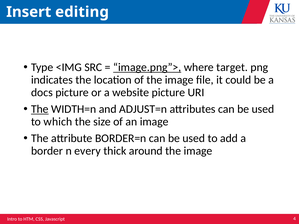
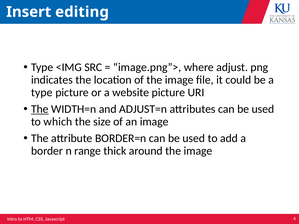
image.png”> underline: present -> none (147, 67)
target: target -> adjust (232, 67)
docs: docs -> type (42, 93)
every: every -> range (88, 151)
